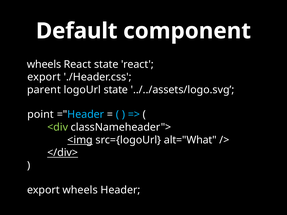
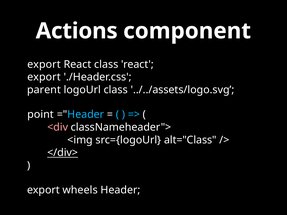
Default: Default -> Actions (77, 31)
wheels: wheels -> export (44, 64)
React state: state -> class (106, 64)
logoUrl state: state -> class (116, 90)
<div colour: light green -> pink (58, 127)
<img underline: present -> none (80, 140)
alt="What: alt="What -> alt="Class (190, 140)
